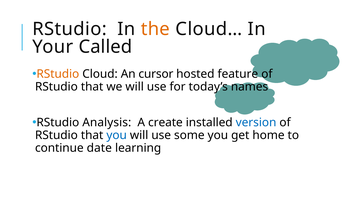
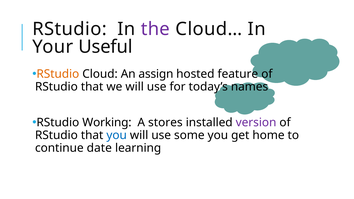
the colour: orange -> purple (155, 29)
Called: Called -> Useful (105, 47)
cursor: cursor -> assign (156, 74)
Analysis: Analysis -> Working (107, 123)
create: create -> stores (165, 123)
version colour: blue -> purple (256, 123)
